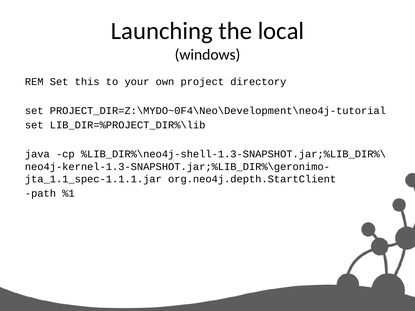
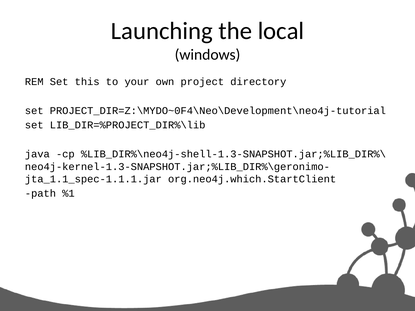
org.neo4j.depth.StartClient: org.neo4j.depth.StartClient -> org.neo4j.which.StartClient (252, 179)
